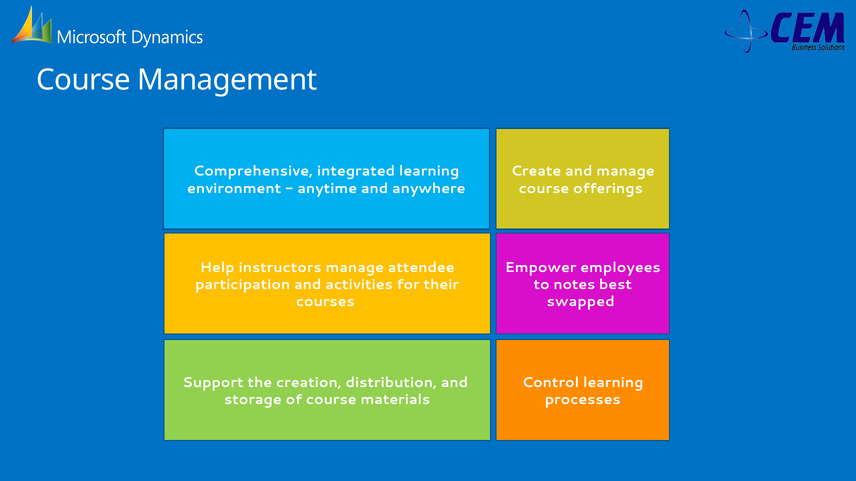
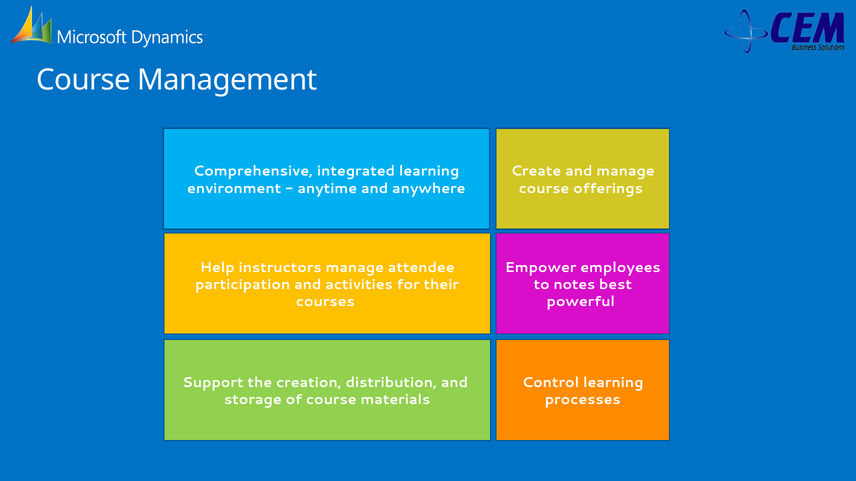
swapped: swapped -> powerful (581, 302)
